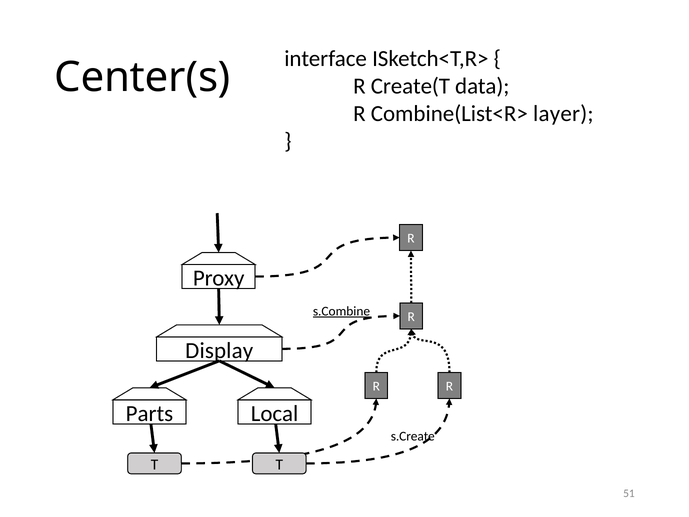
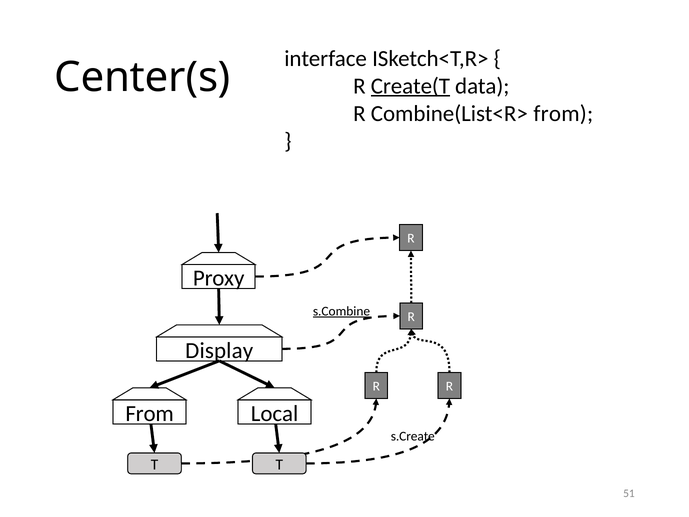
Create(T underline: none -> present (410, 86)
Combine(List<R> layer: layer -> from (563, 114)
Parts: Parts -> From (150, 413)
